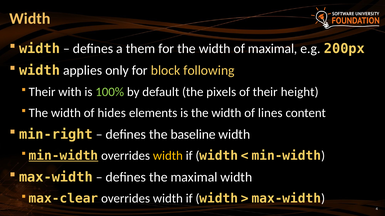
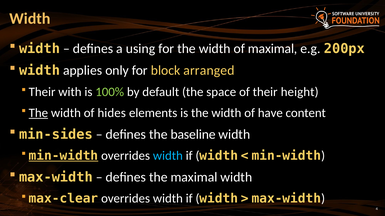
them: them -> using (141, 49)
following: following -> arranged (209, 71)
pixels: pixels -> space (221, 92)
The underline: none -> present (38, 113)
lines: lines -> have (270, 113)
min-right: min-right -> min-sides (56, 135)
width colour: yellow -> light blue (168, 156)
